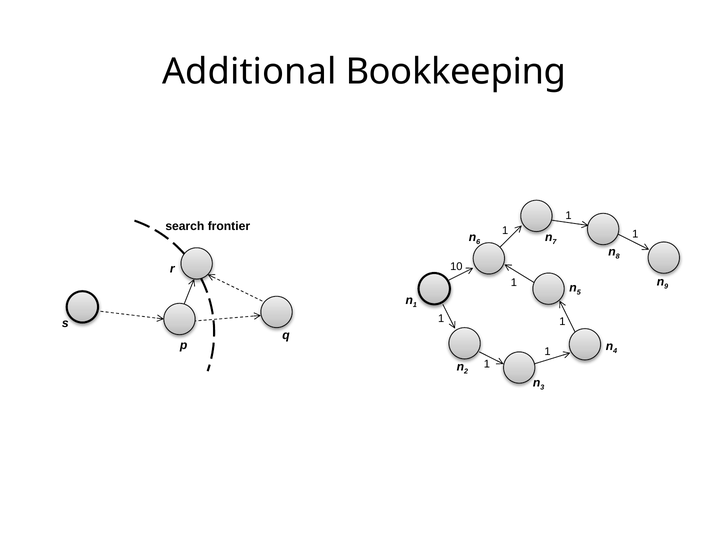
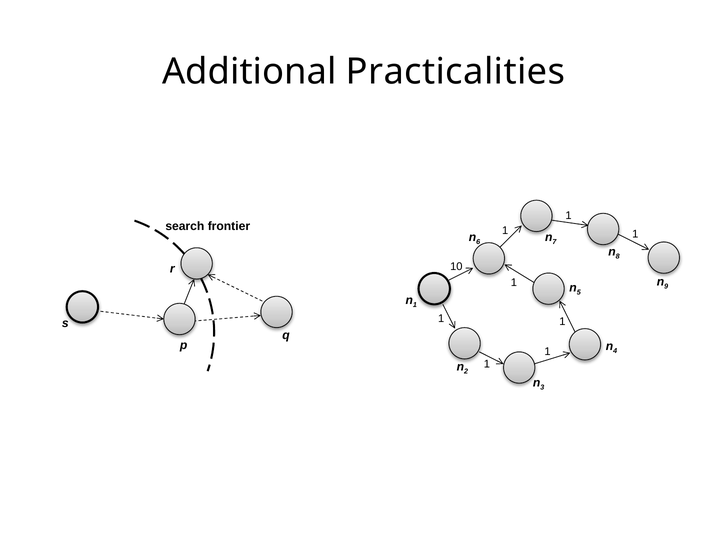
Bookkeeping: Bookkeeping -> Practicalities (455, 72)
